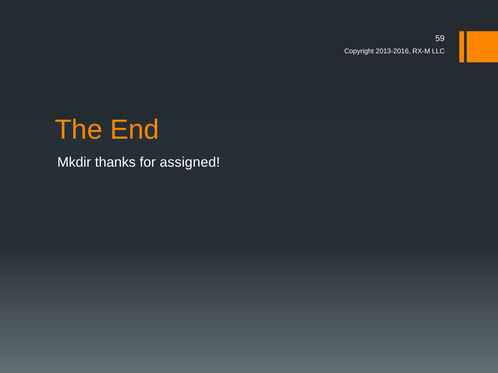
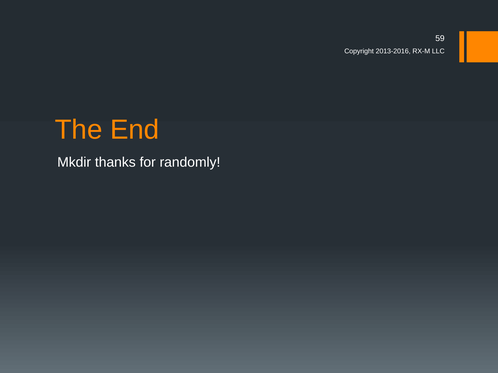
assigned: assigned -> randomly (190, 163)
